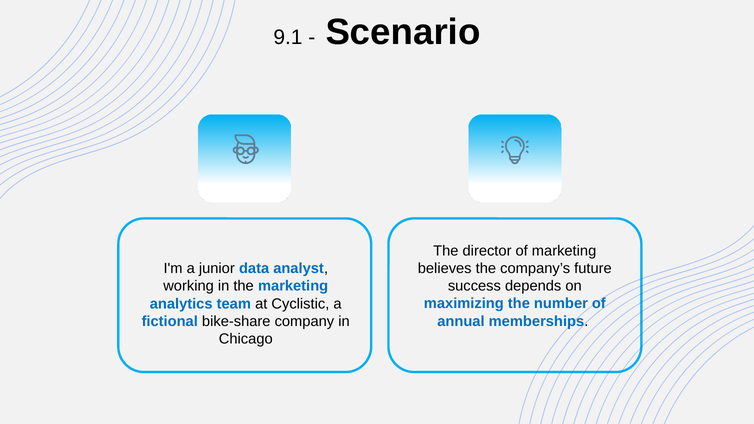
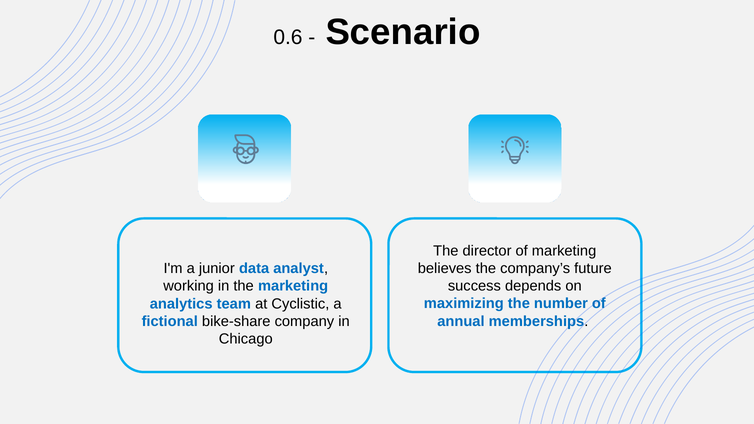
9.1: 9.1 -> 0.6 (288, 37)
